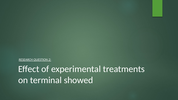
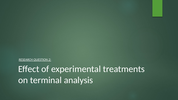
showed: showed -> analysis (78, 80)
